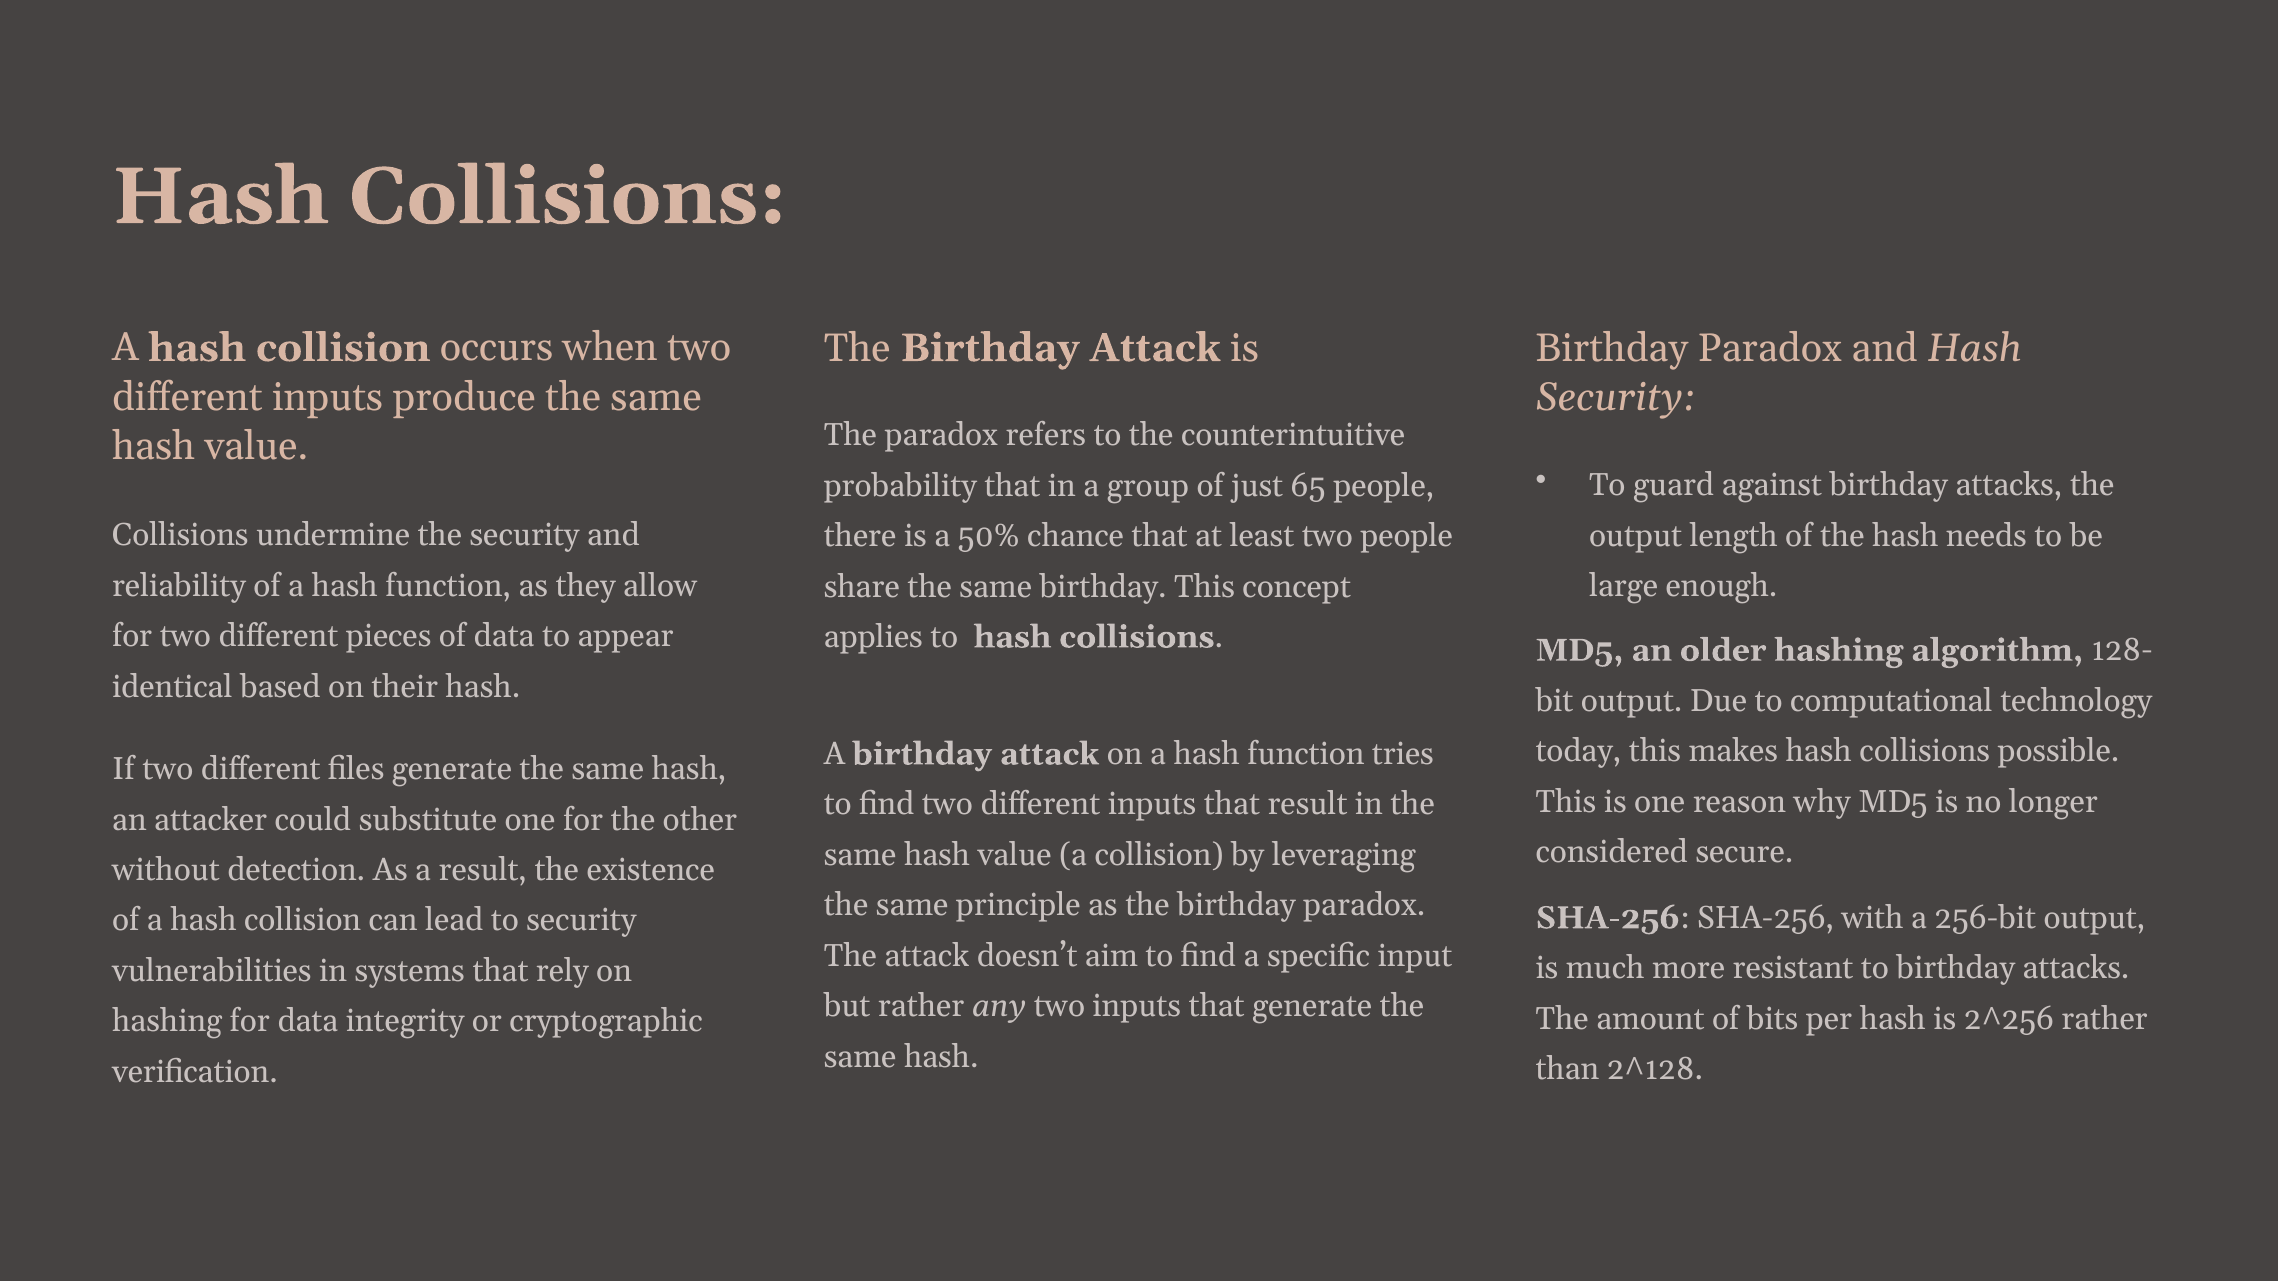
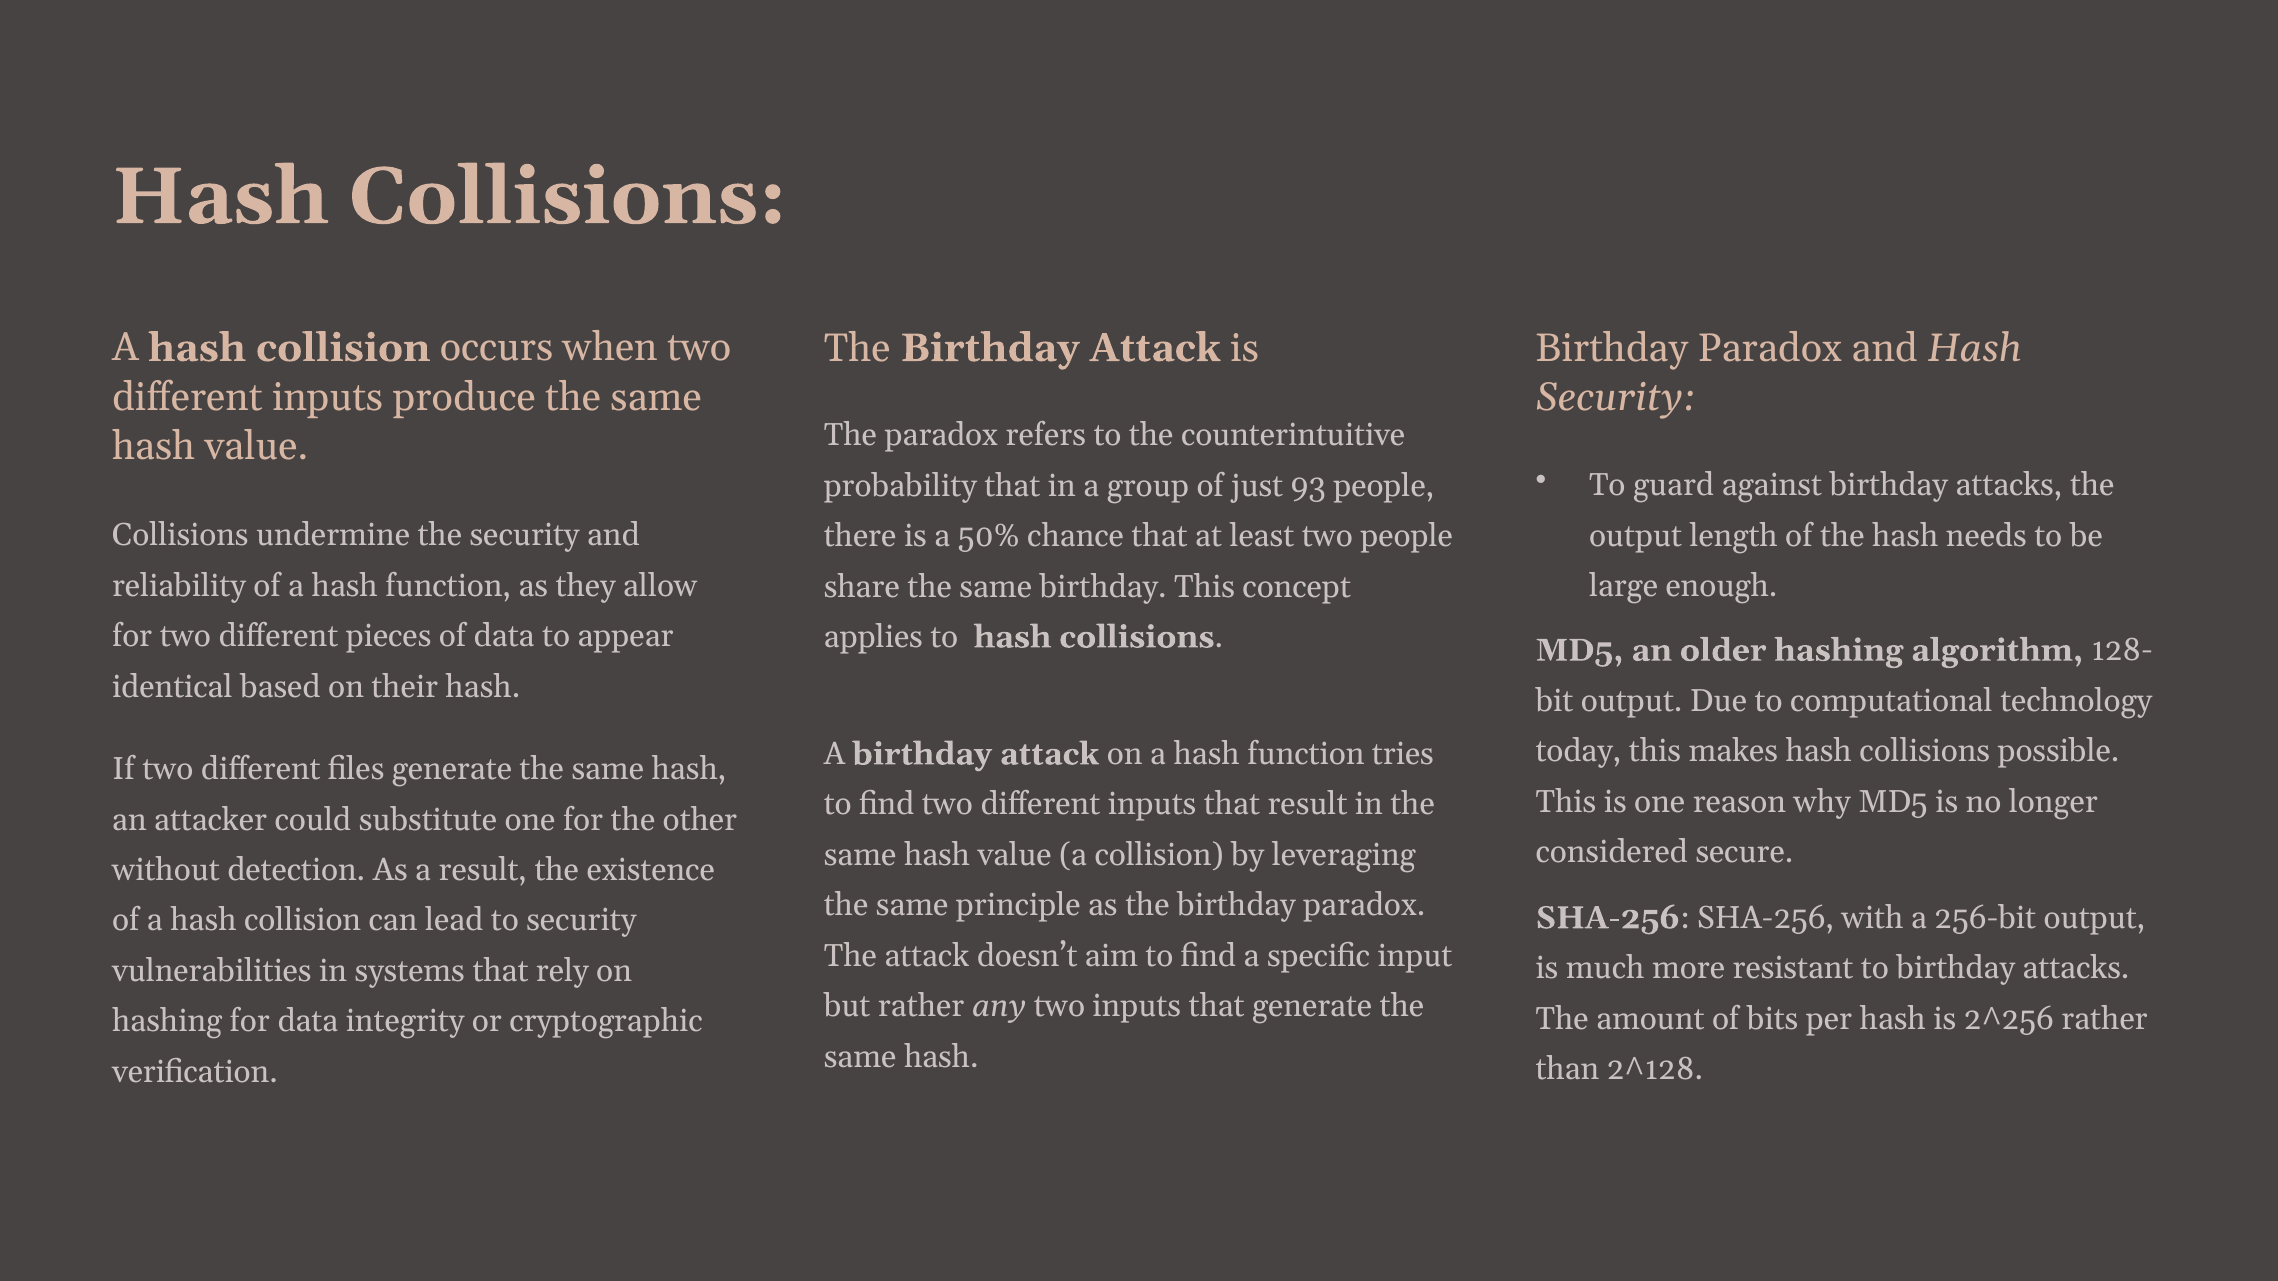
65: 65 -> 93 (1308, 486)
